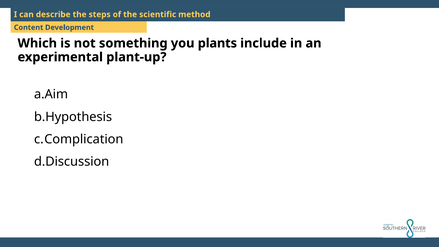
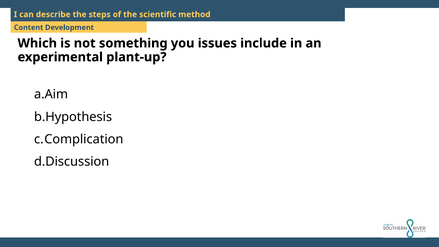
plants: plants -> issues (217, 43)
